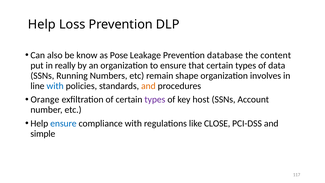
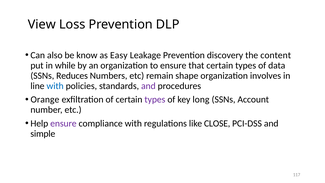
Help: Help -> View (42, 25)
Pose: Pose -> Easy (119, 55)
database: database -> discovery (225, 55)
really: really -> while (65, 65)
Running: Running -> Reduces (72, 76)
and colour: orange -> purple (148, 86)
host: host -> long (201, 99)
ensure colour: blue -> purple (63, 123)
